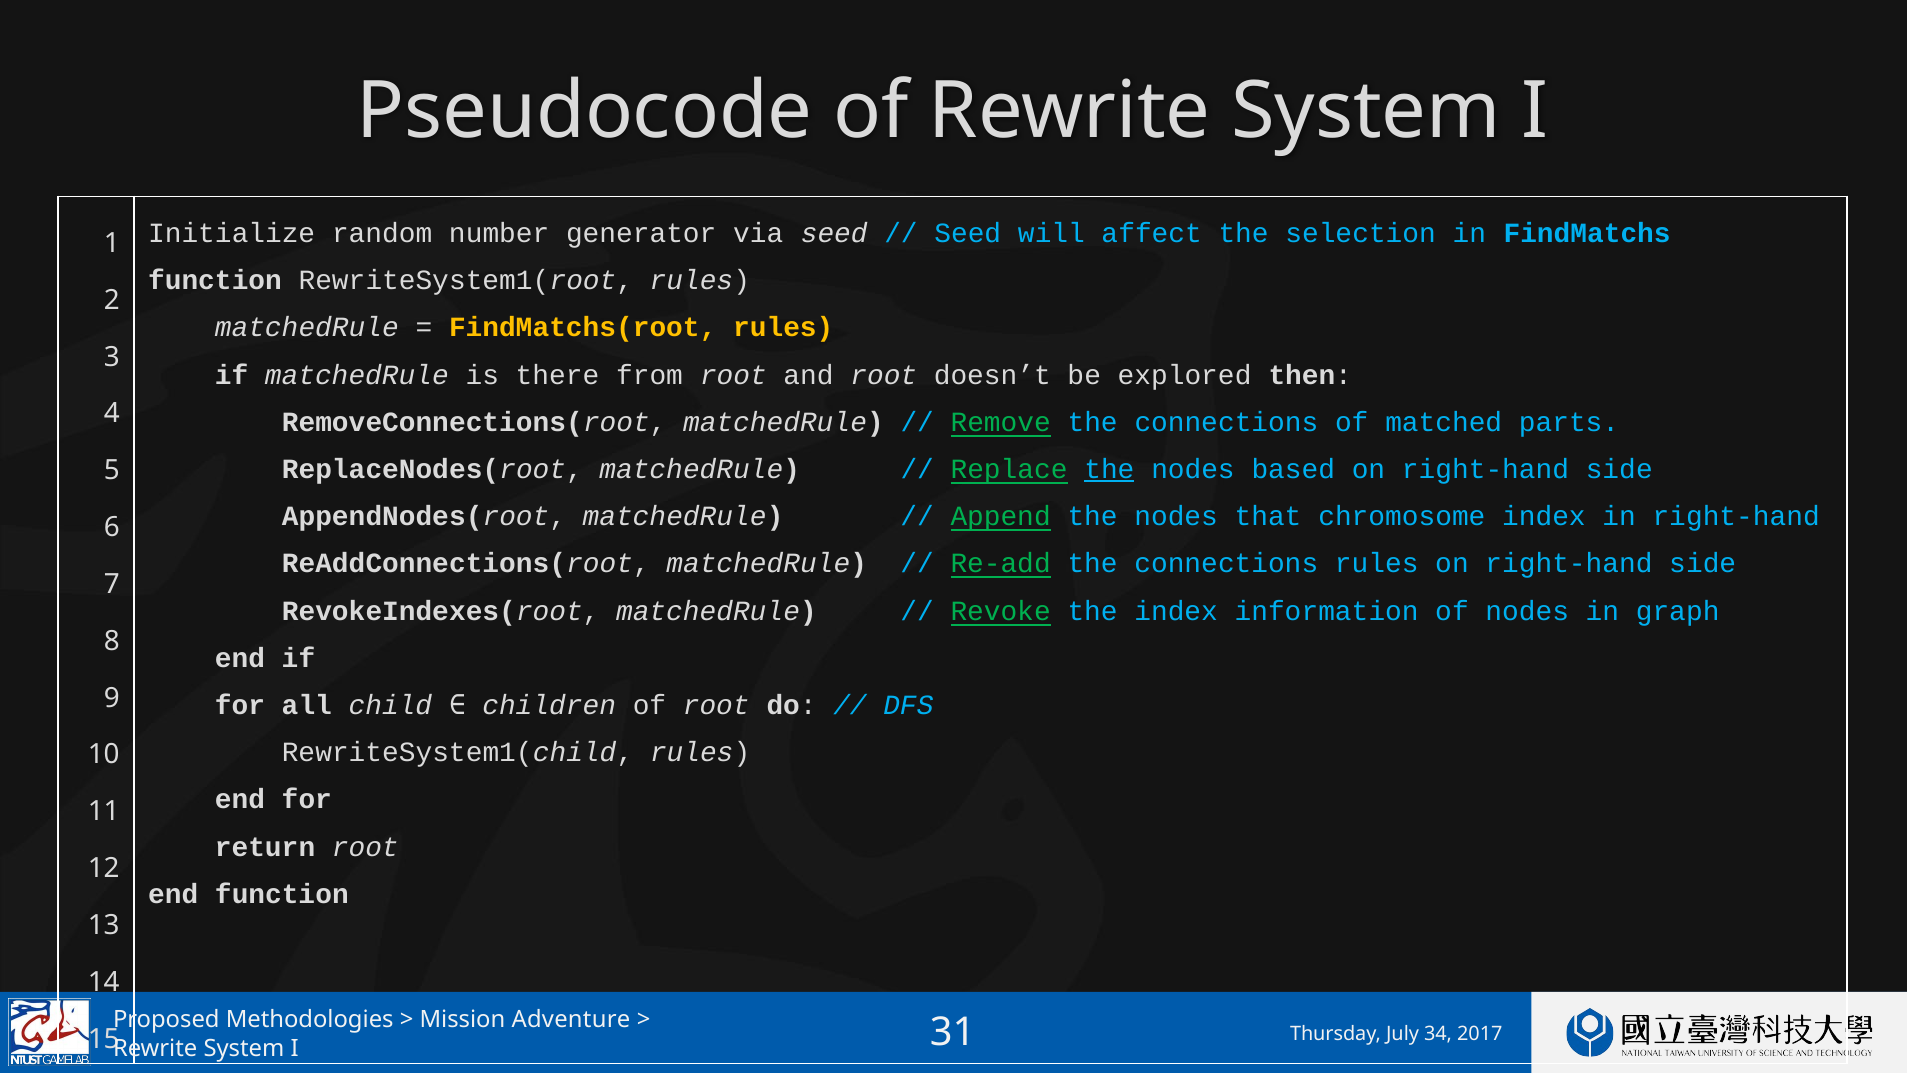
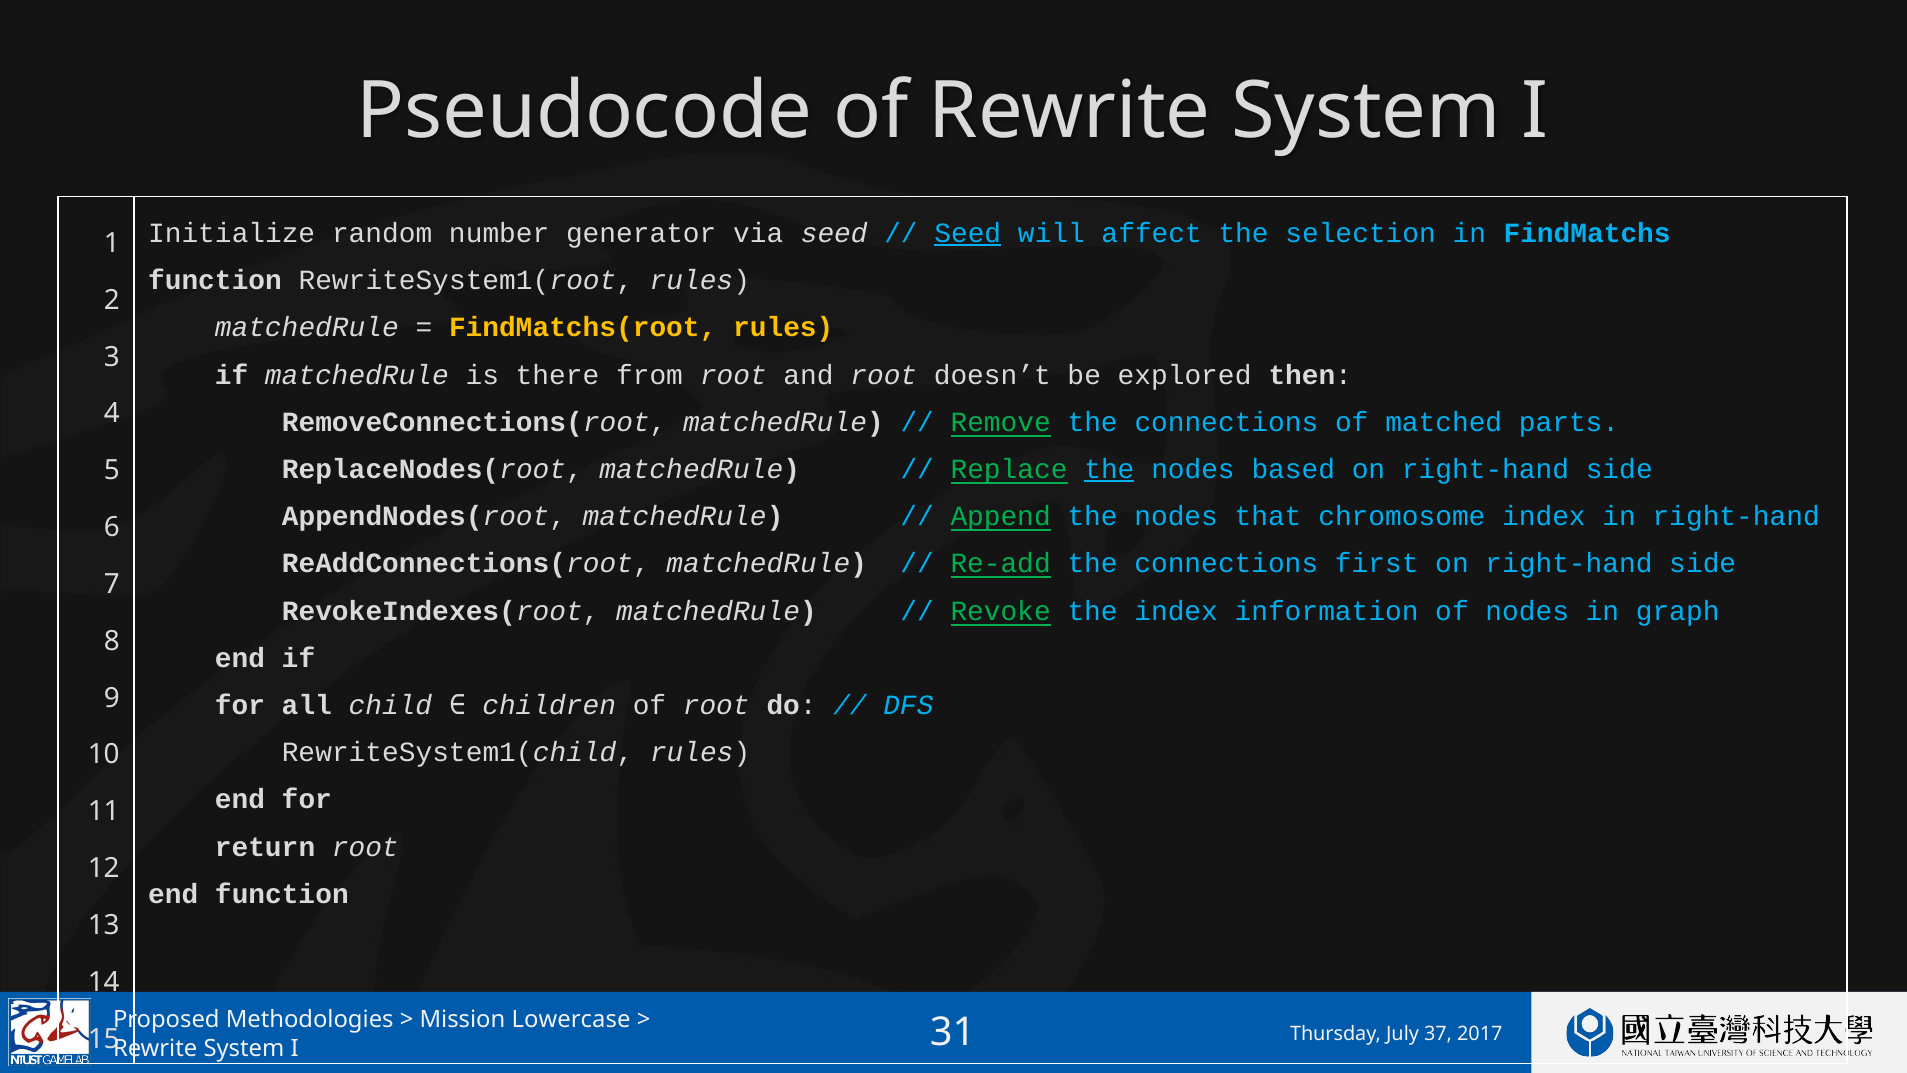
Seed underline: none -> present (968, 233)
connections rules: rules -> first (1377, 564)
Adventure: Adventure -> Lowercase (571, 1019)
34: 34 -> 37 (1438, 1034)
